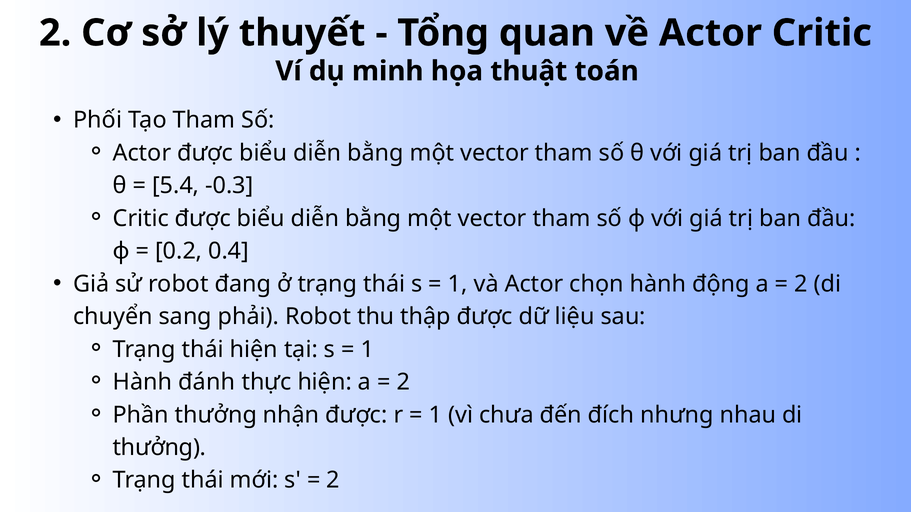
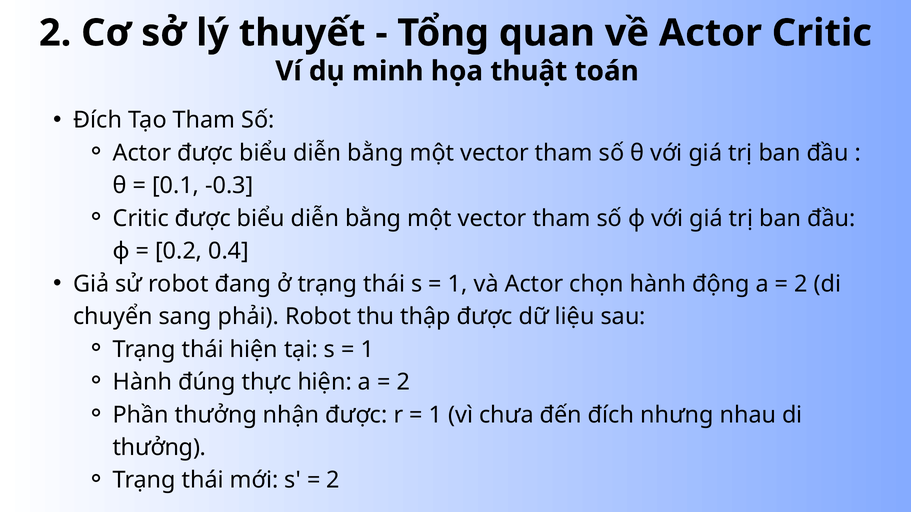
Phối: Phối -> Đích (98, 120)
5.4: 5.4 -> 0.1 (176, 186)
đánh: đánh -> đúng (207, 382)
